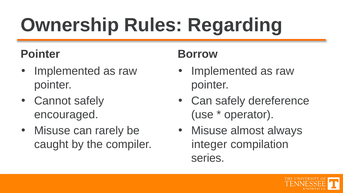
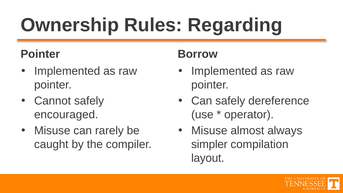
integer: integer -> simpler (209, 144)
series: series -> layout (208, 158)
